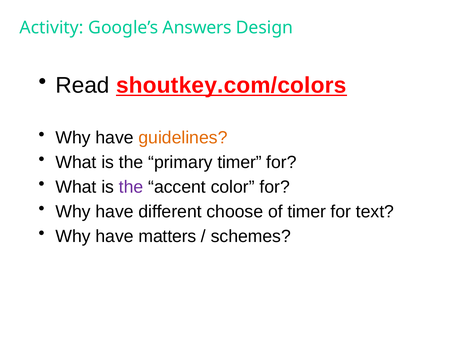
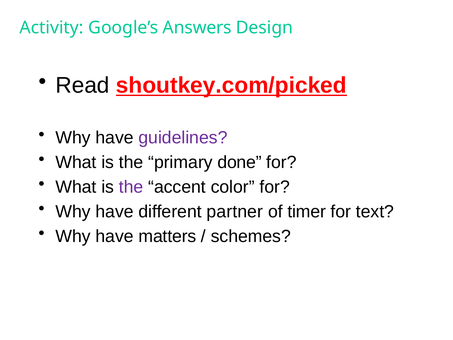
shoutkey.com/colors: shoutkey.com/colors -> shoutkey.com/picked (231, 85)
guidelines colour: orange -> purple (183, 137)
primary timer: timer -> done (240, 162)
choose: choose -> partner (235, 211)
